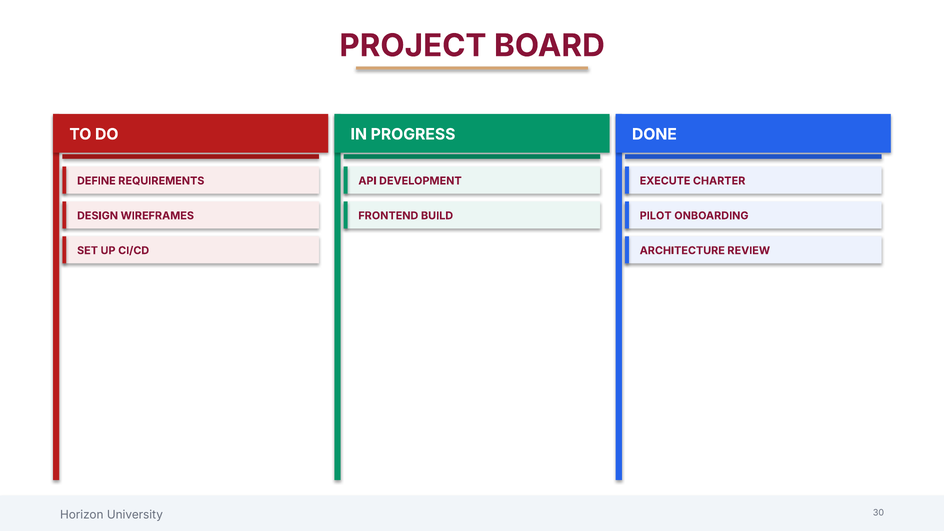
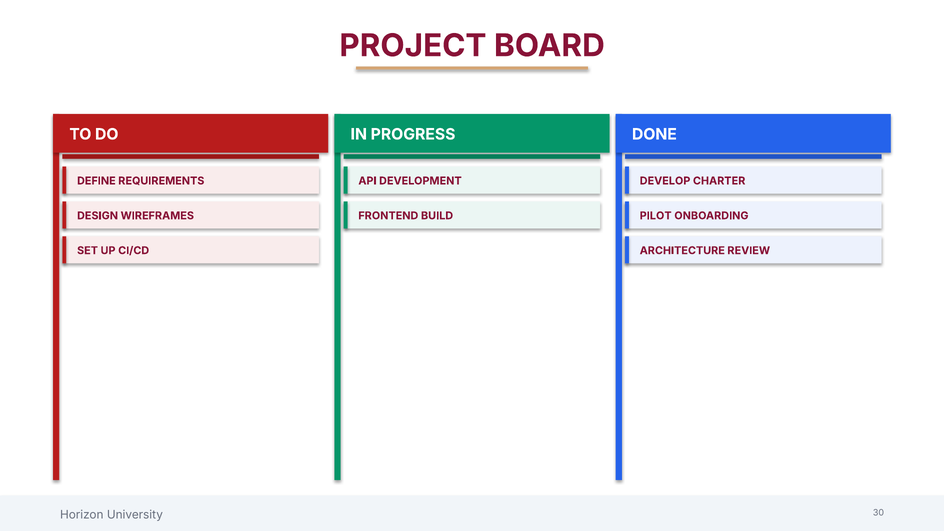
EXECUTE: EXECUTE -> DEVELOP (665, 181)
